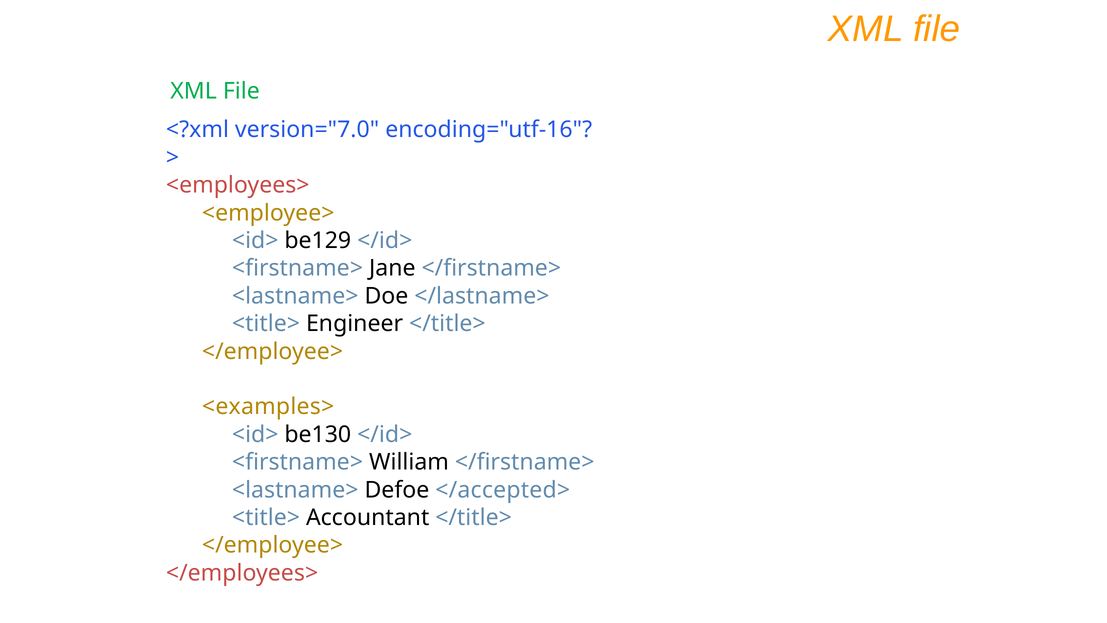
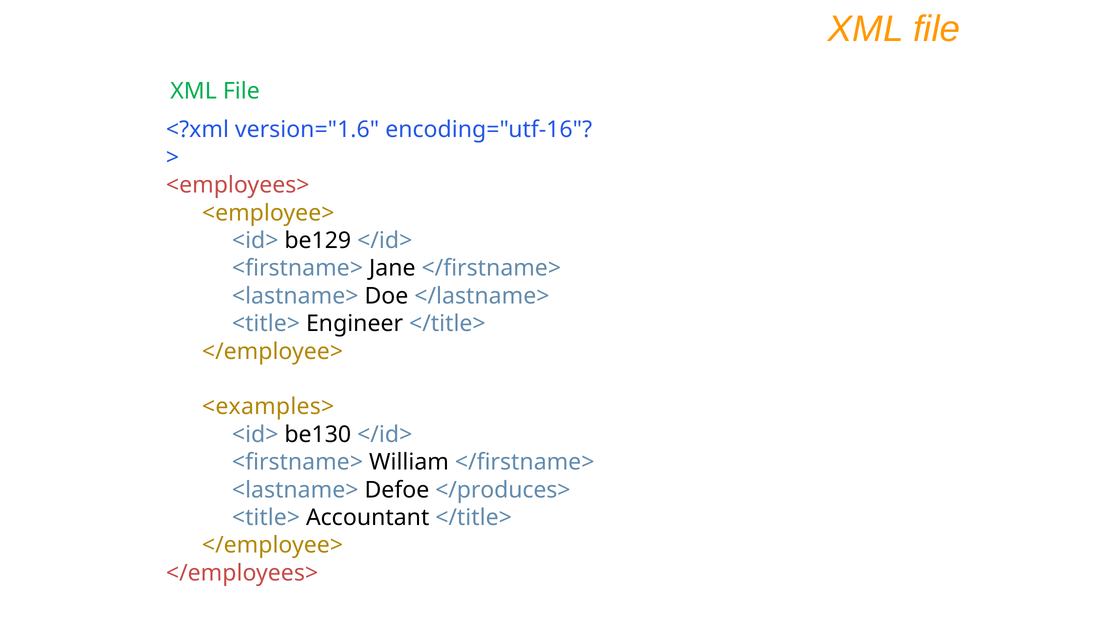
version="7.0: version="7.0 -> version="1.6 (307, 130)
</accepted>: </accepted> -> </produces> (503, 490)
